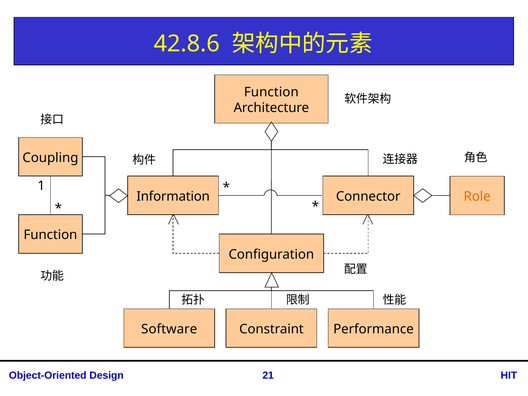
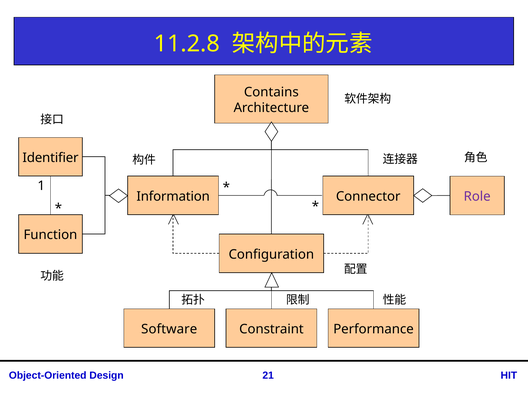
42.8.6: 42.8.6 -> 11.2.8 (187, 44)
Function: Function -> Contains (271, 92)
Coupling: Coupling -> Identifier (51, 158)
Role colour: orange -> purple (477, 196)
